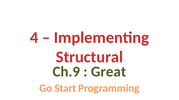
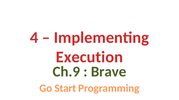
Structural: Structural -> Execution (89, 57)
Great: Great -> Brave (109, 72)
